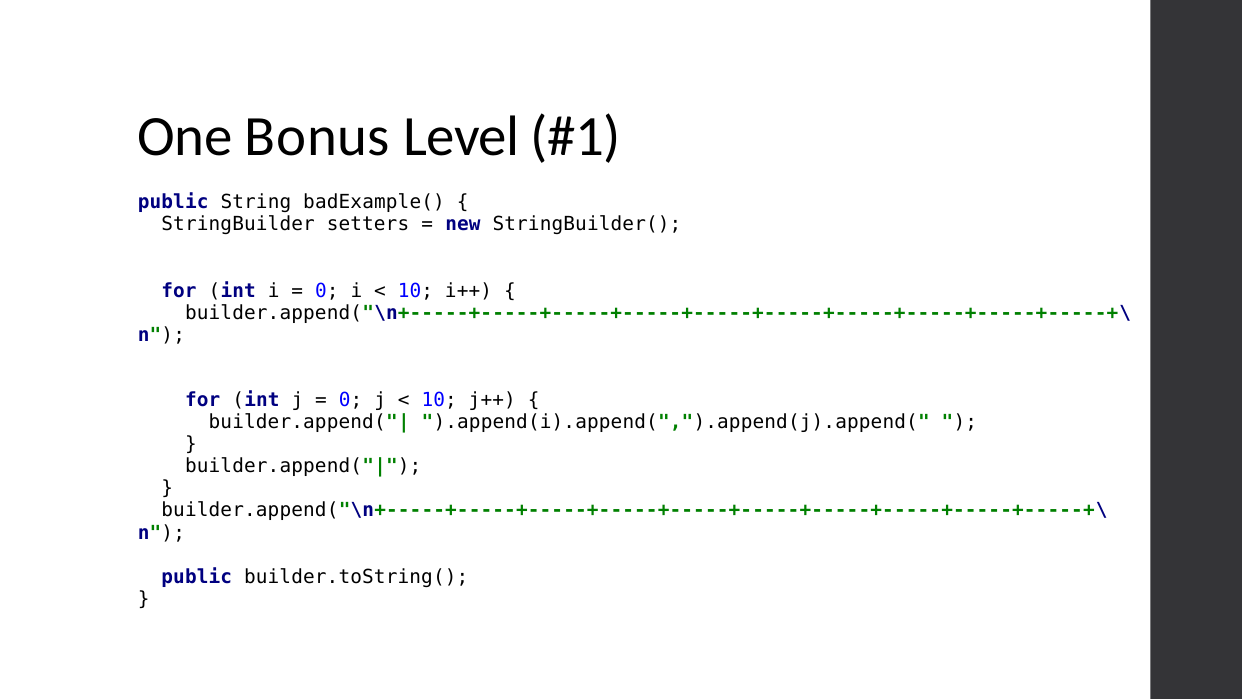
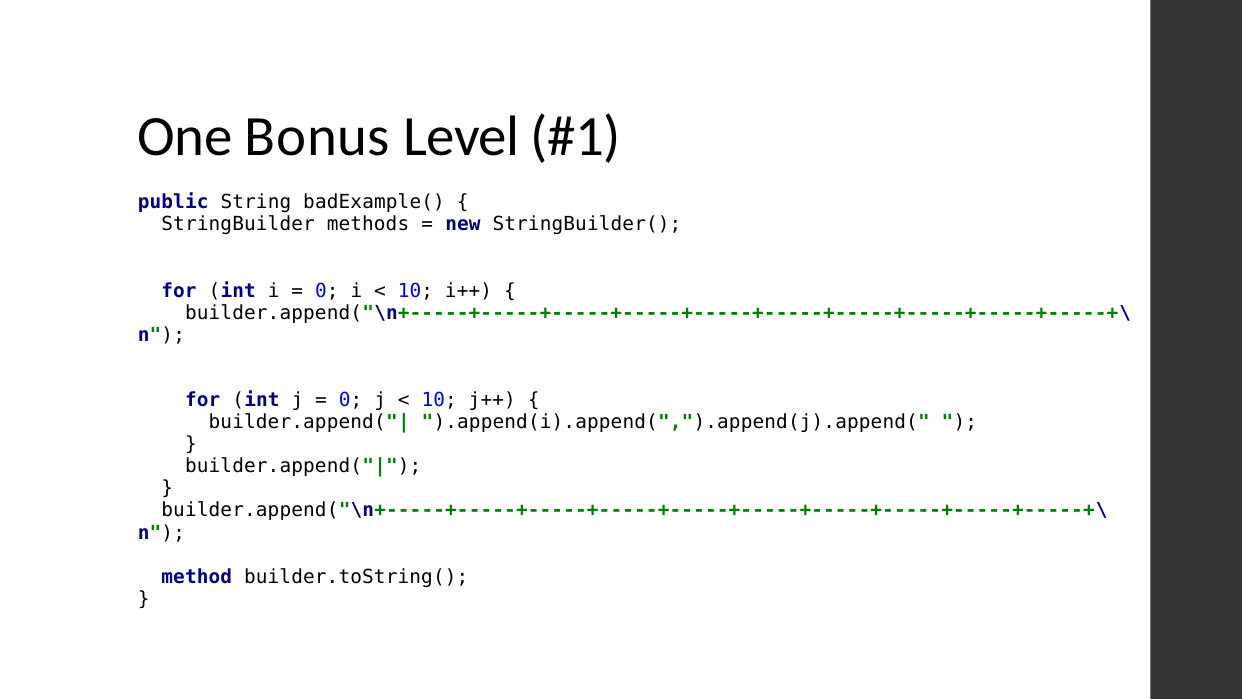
setters: setters -> methods (368, 224)
public: public -> method (197, 577)
